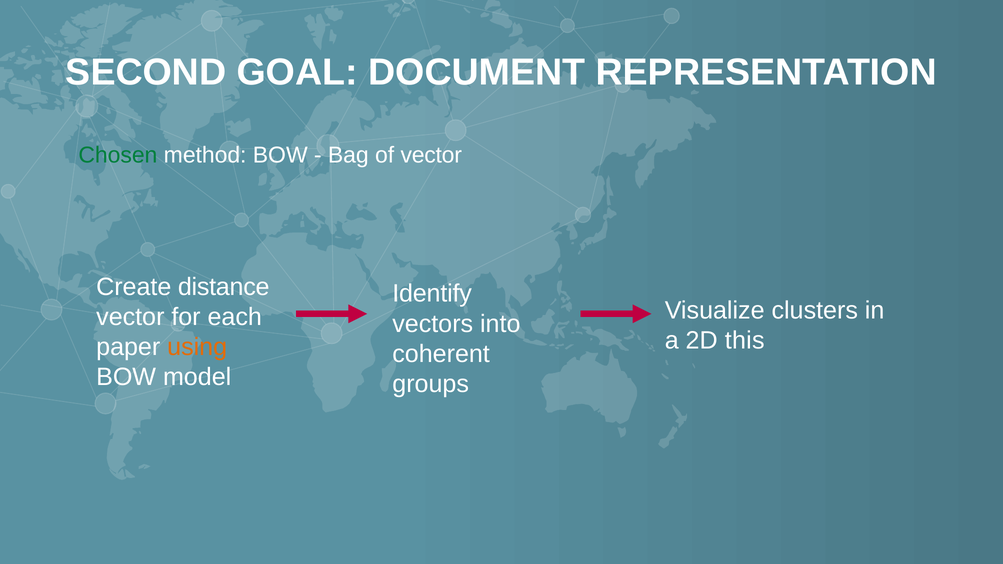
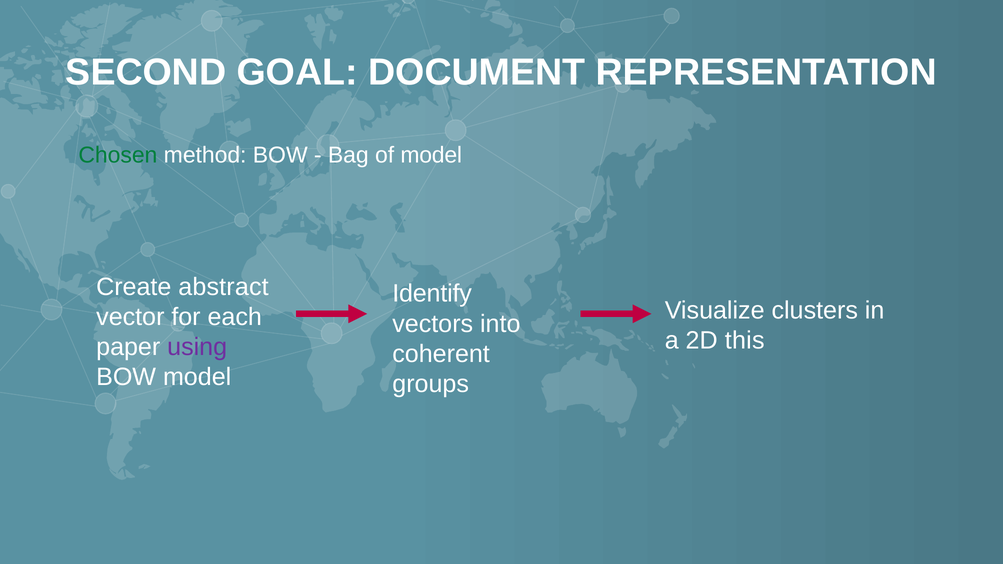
of vector: vector -> model (431, 155)
distance: distance -> abstract (223, 287)
using colour: orange -> purple (197, 347)
